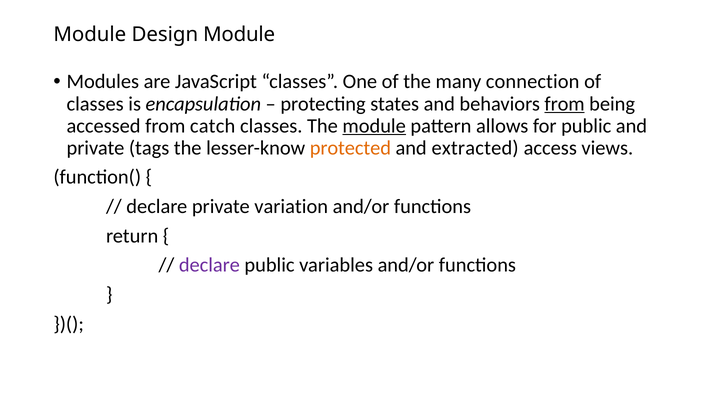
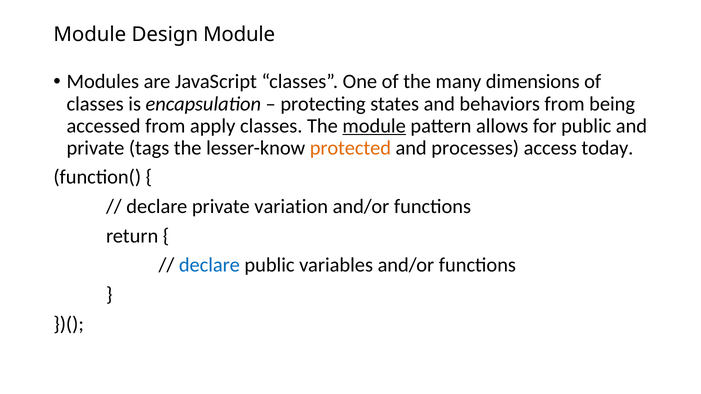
connection: connection -> dimensions (533, 82)
from underline: present -> none (565, 104)
catch: catch -> apply (213, 126)
extracted: extracted -> processes (475, 148)
views: views -> today (607, 148)
declare colour: purple -> blue (209, 265)
